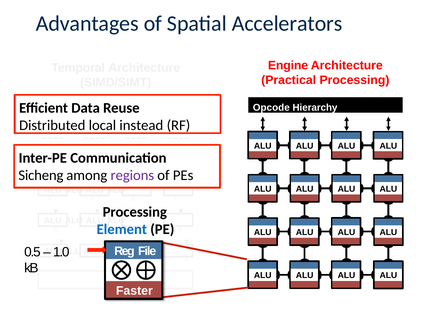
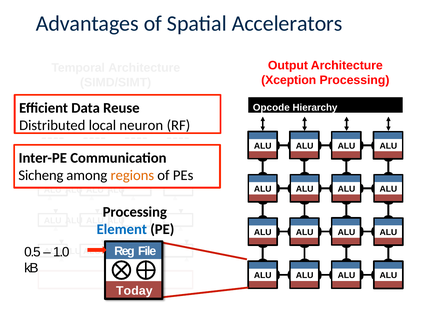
Engine: Engine -> Output (288, 65)
Practical: Practical -> Xception (289, 80)
instead: instead -> neuron (141, 125)
regions colour: purple -> orange (132, 175)
Faster: Faster -> Today (134, 291)
